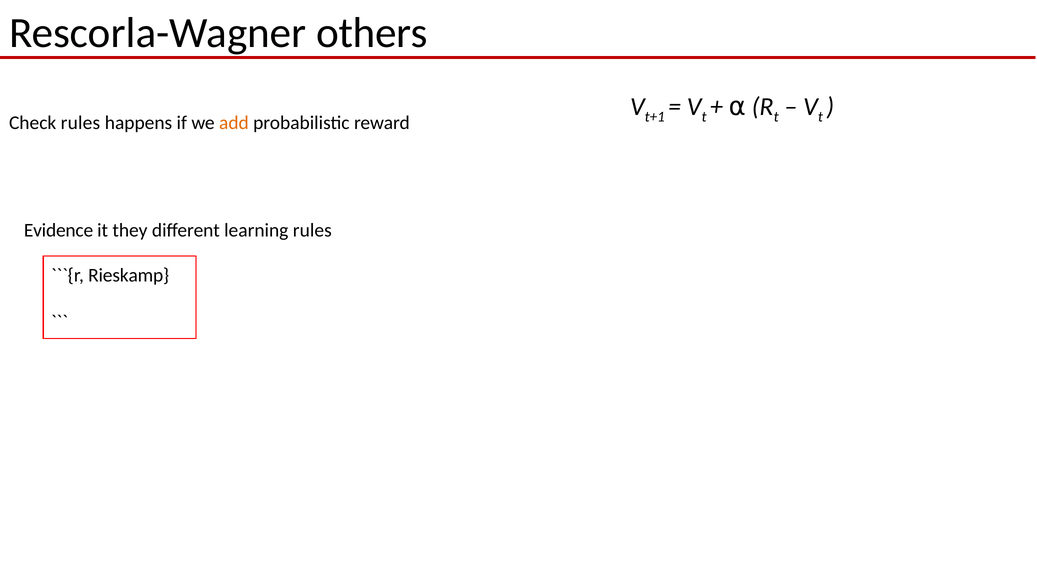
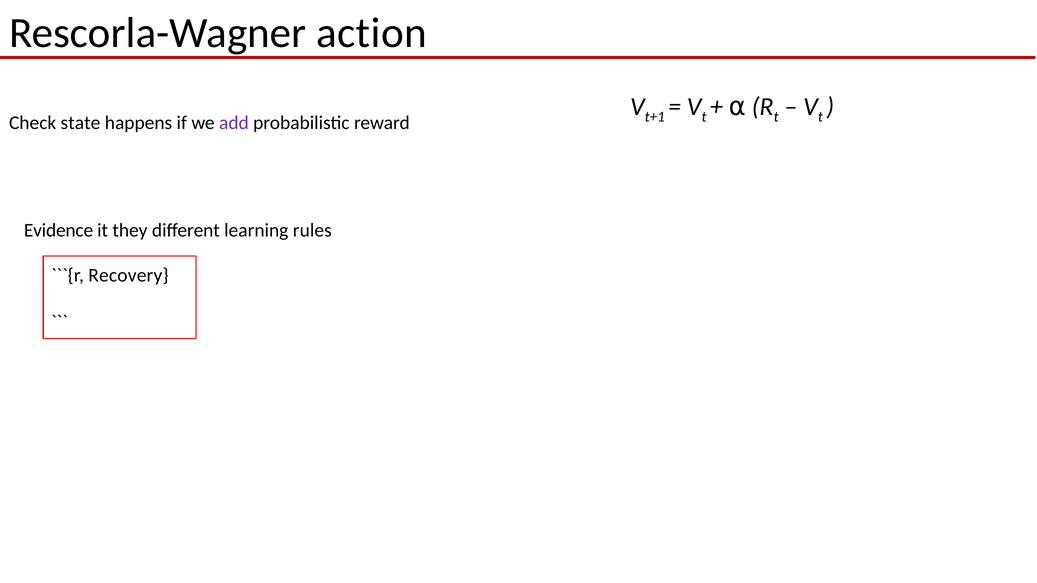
others: others -> action (372, 33)
Check rules: rules -> state (80, 123)
add colour: orange -> purple (234, 123)
Rieskamp: Rieskamp -> Recovery (129, 275)
